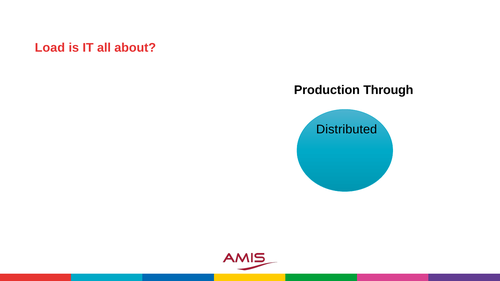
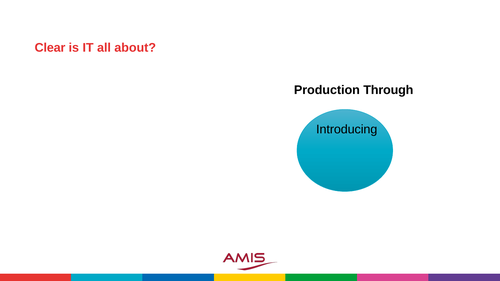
Load: Load -> Clear (50, 48)
Distributed: Distributed -> Introducing (347, 129)
